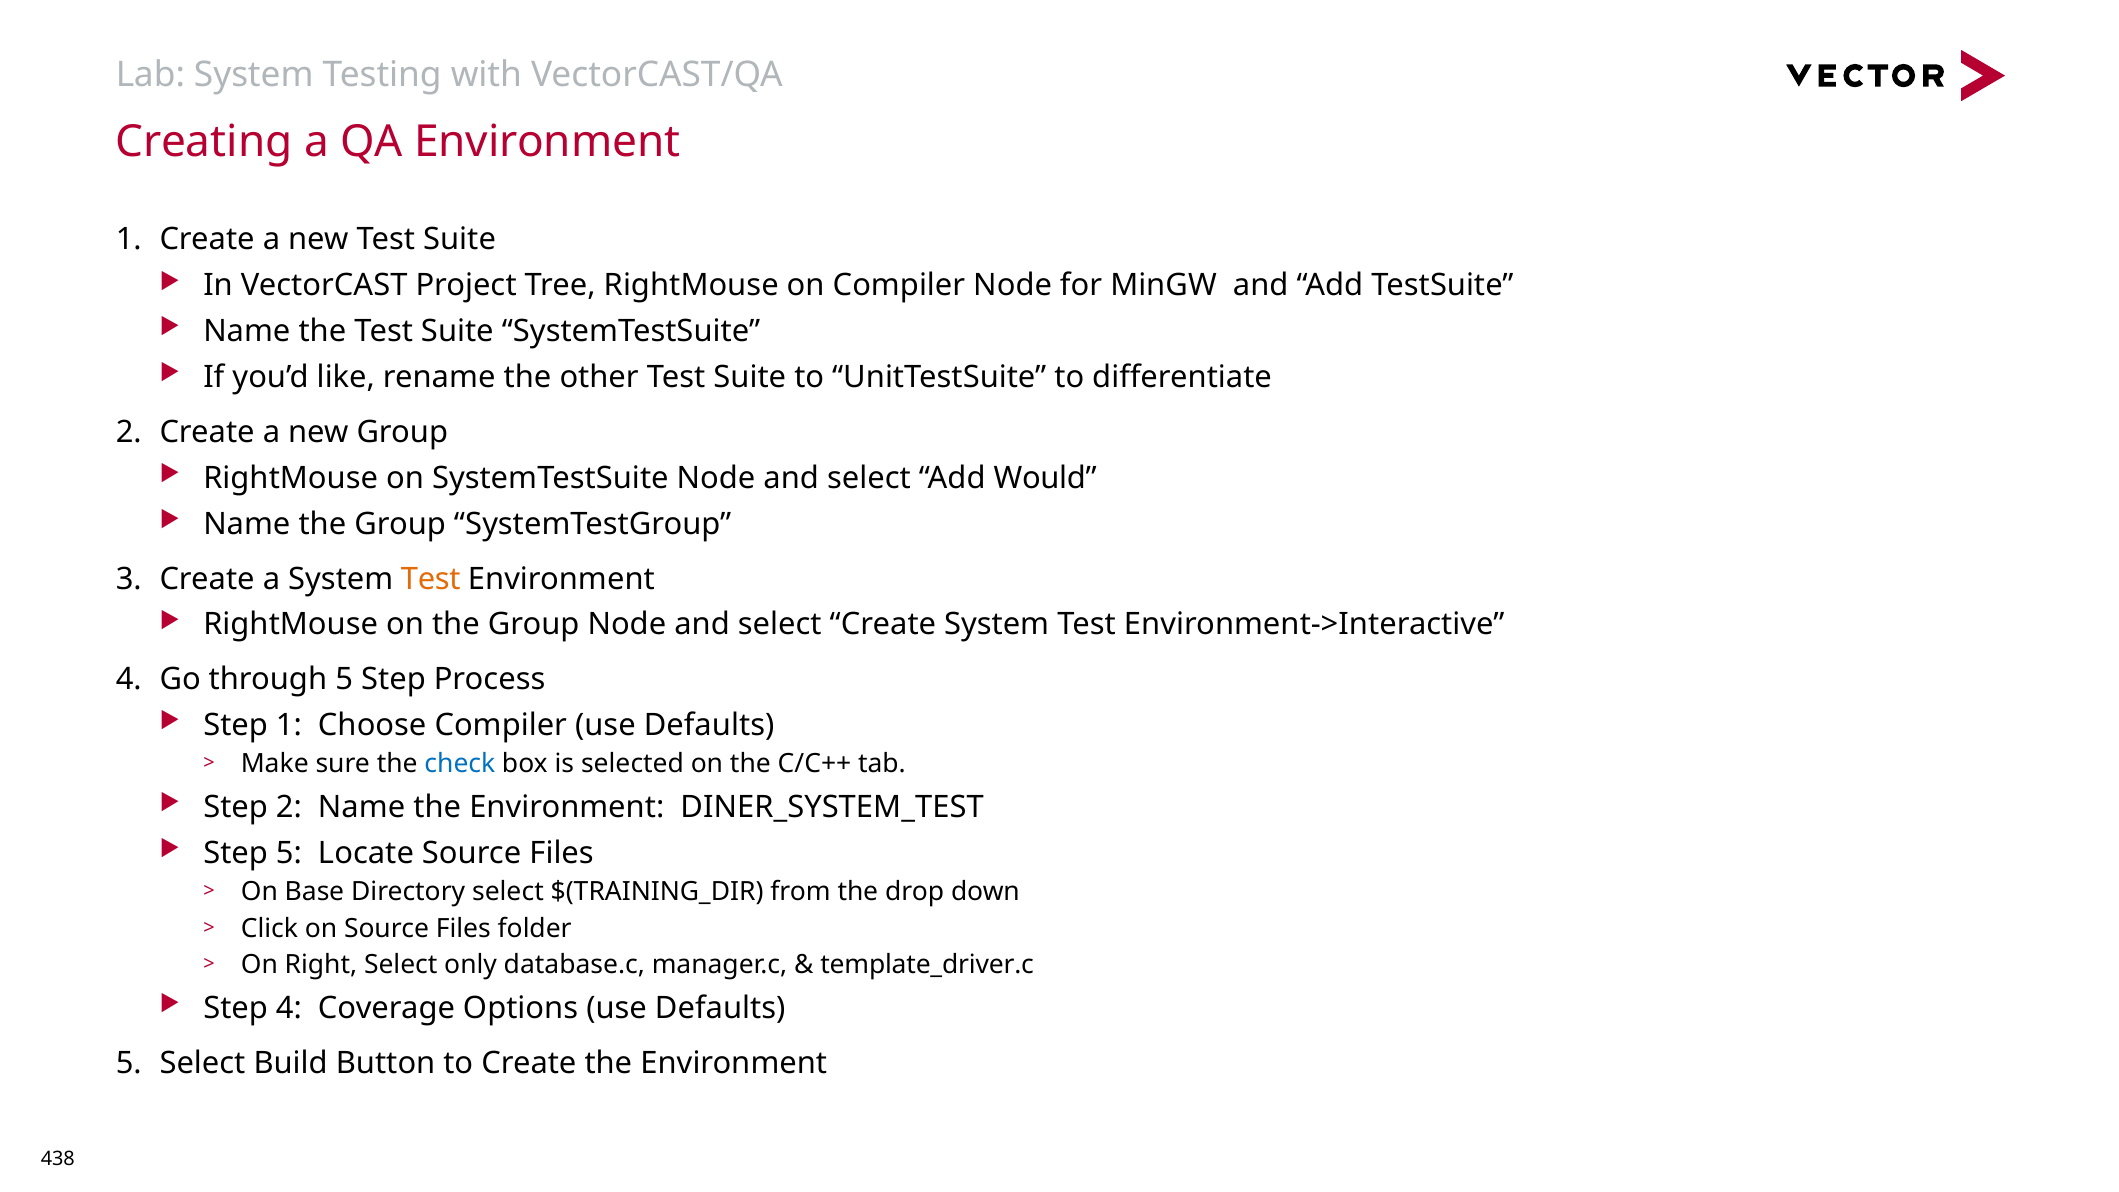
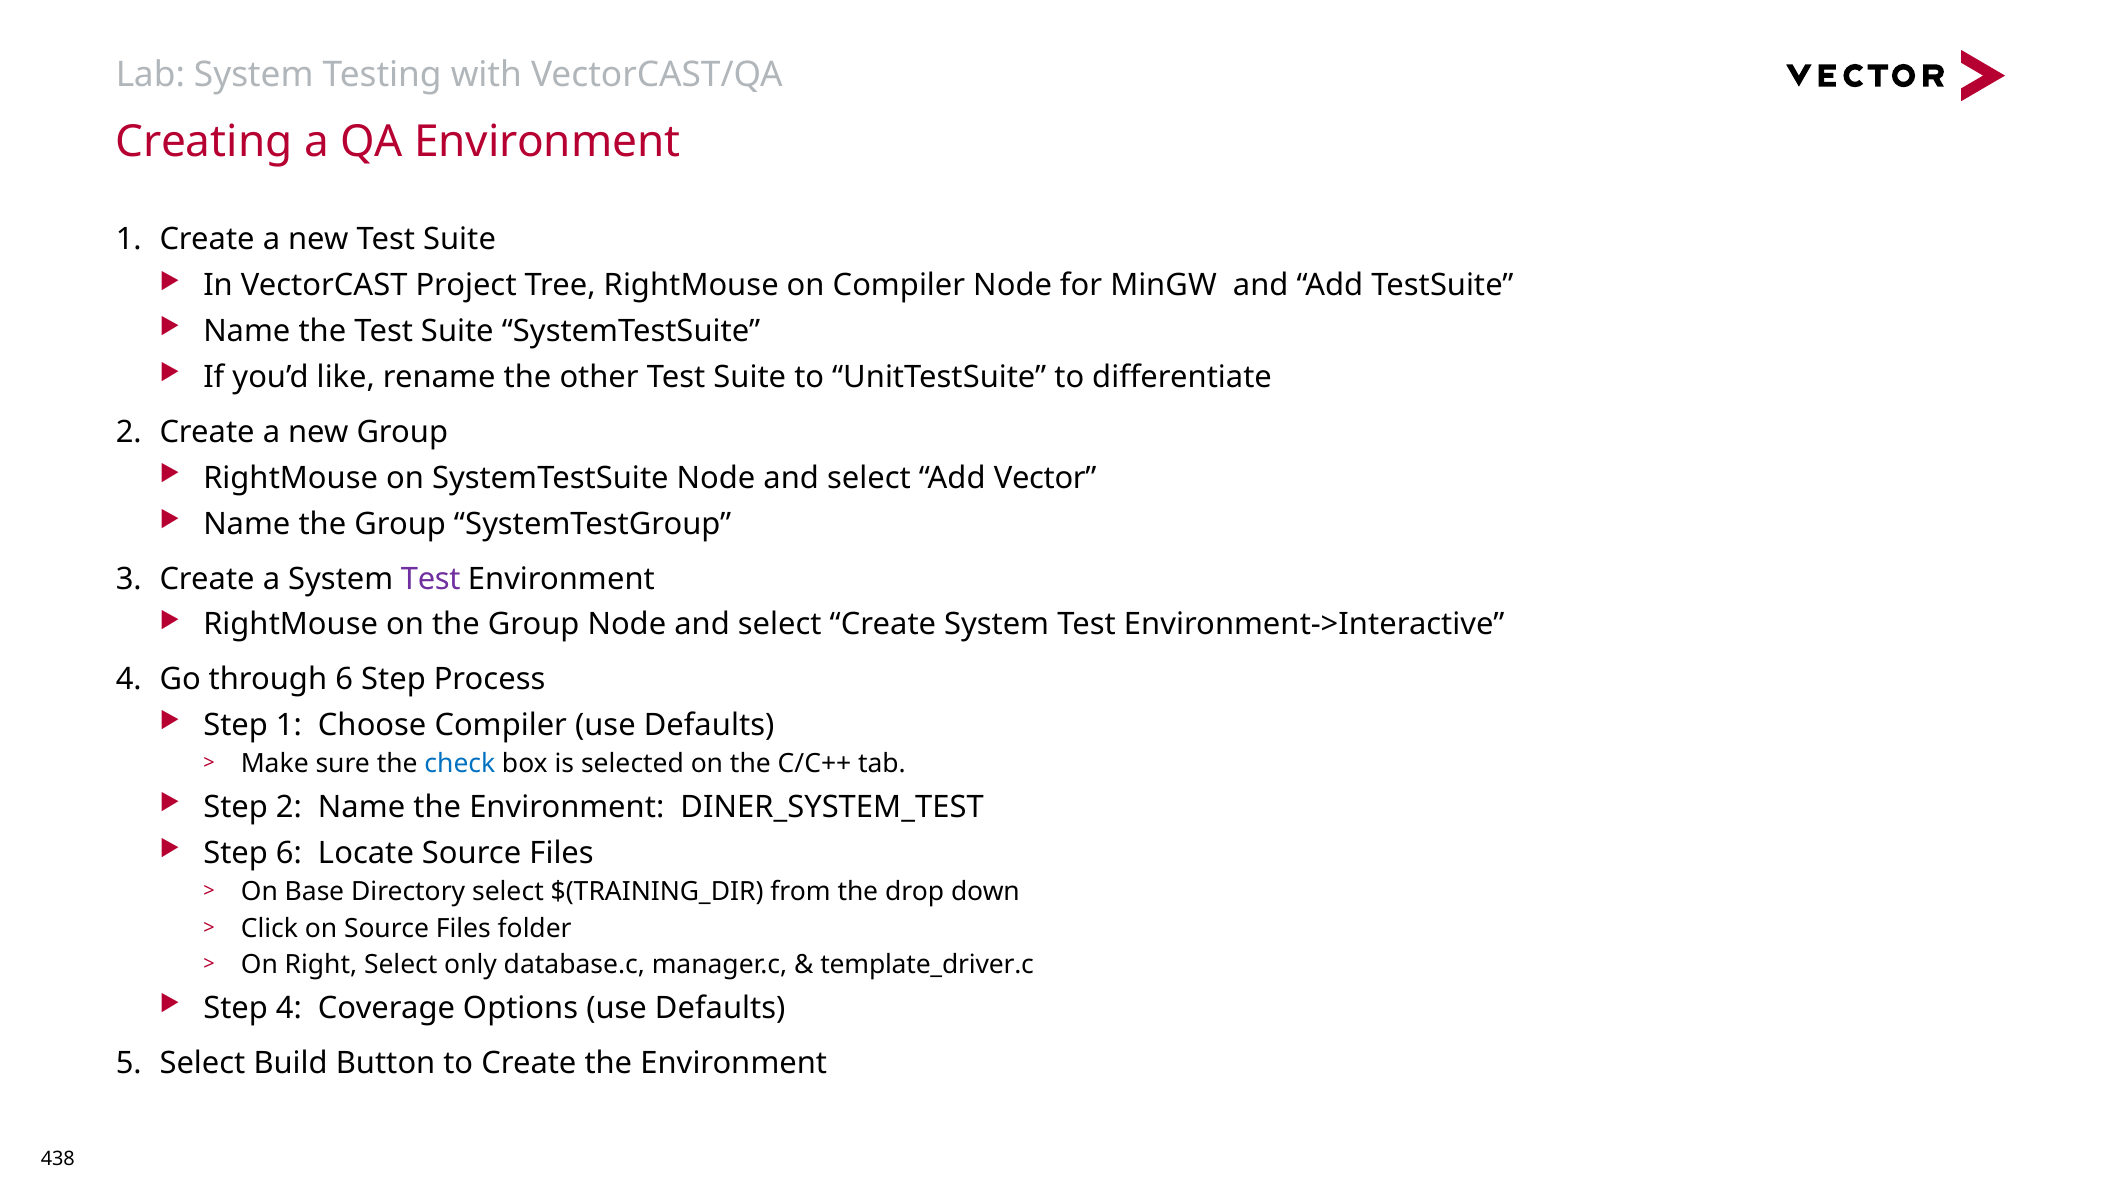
Would: Would -> Vector (1045, 478)
Test colour: orange -> purple (431, 579)
through 5: 5 -> 6 (344, 679)
Step 5: 5 -> 6 (289, 853)
